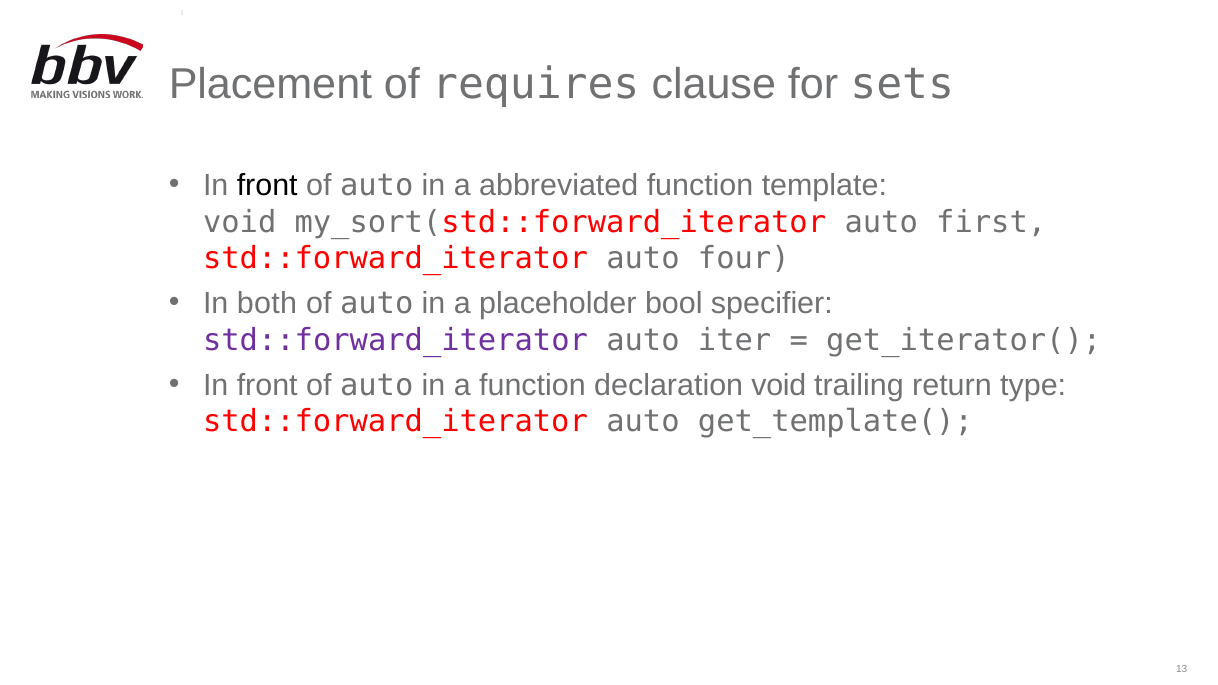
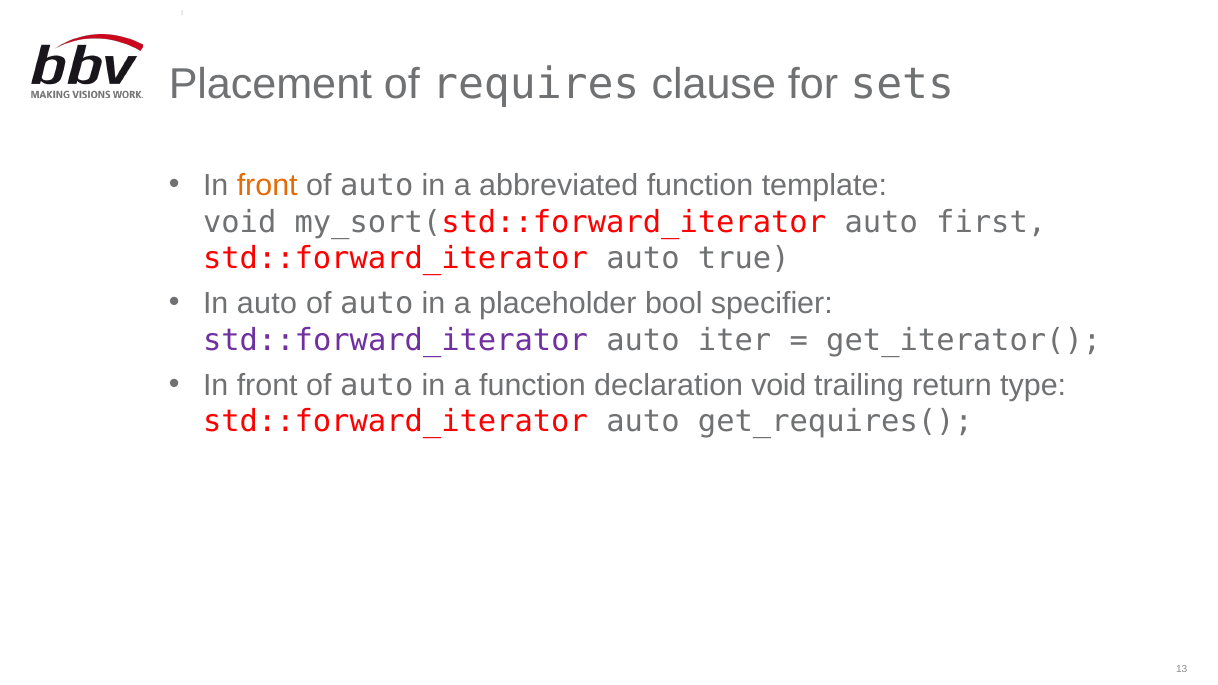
front colour: black -> orange (267, 186)
four: four -> true (744, 259)
In both: both -> auto (267, 304)
get_template(: get_template( -> get_requires( (835, 422)
